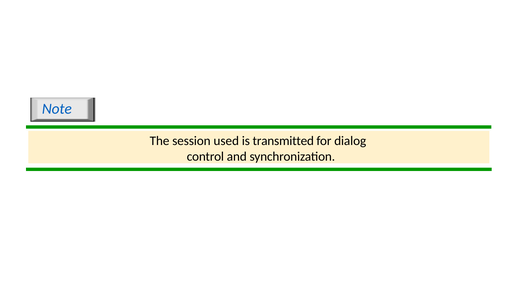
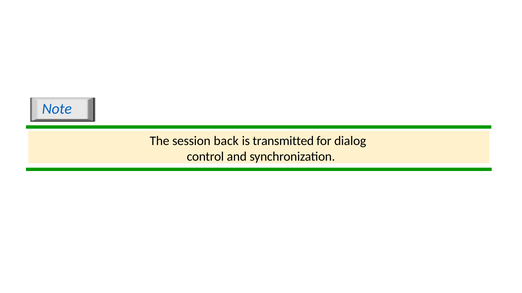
used: used -> back (226, 141)
